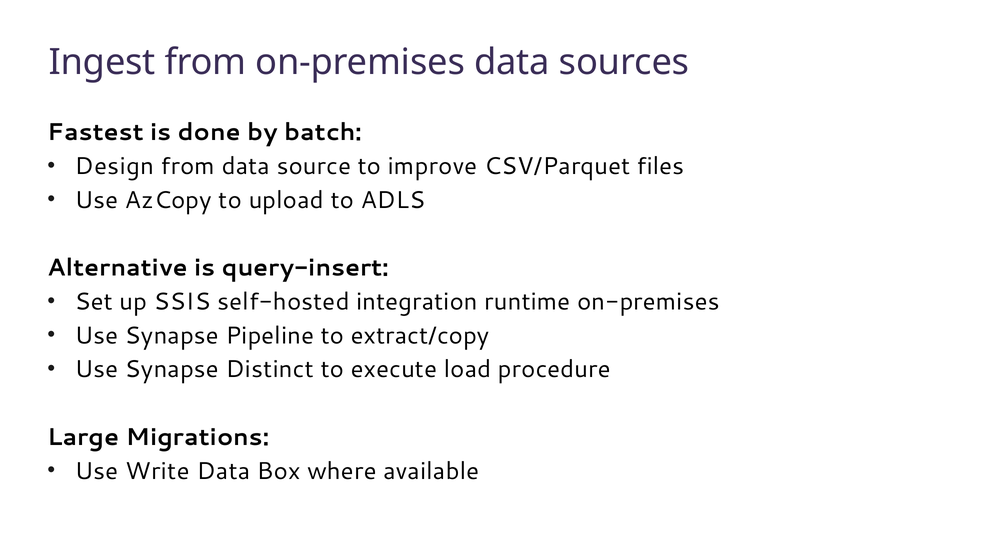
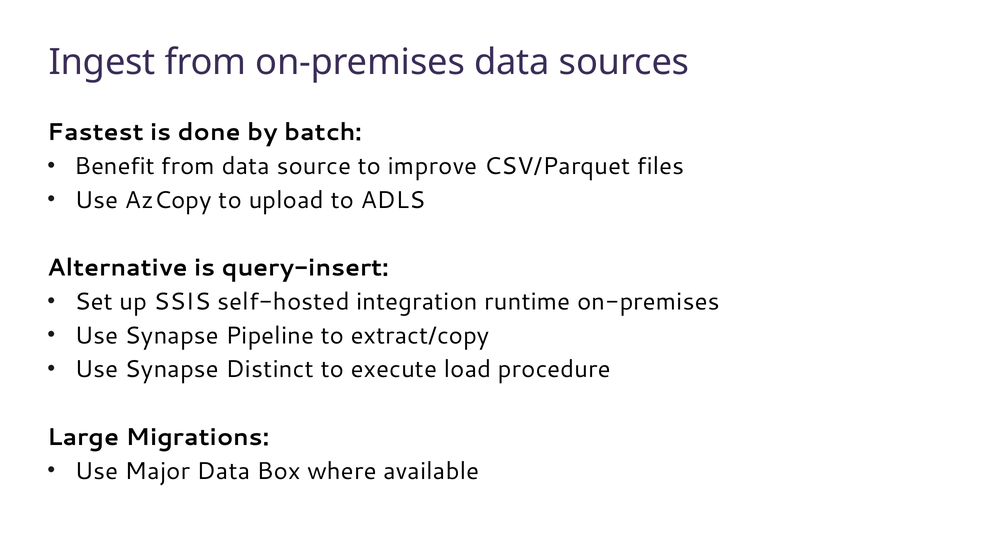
Design: Design -> Benefit (115, 166)
Write: Write -> Major (158, 471)
